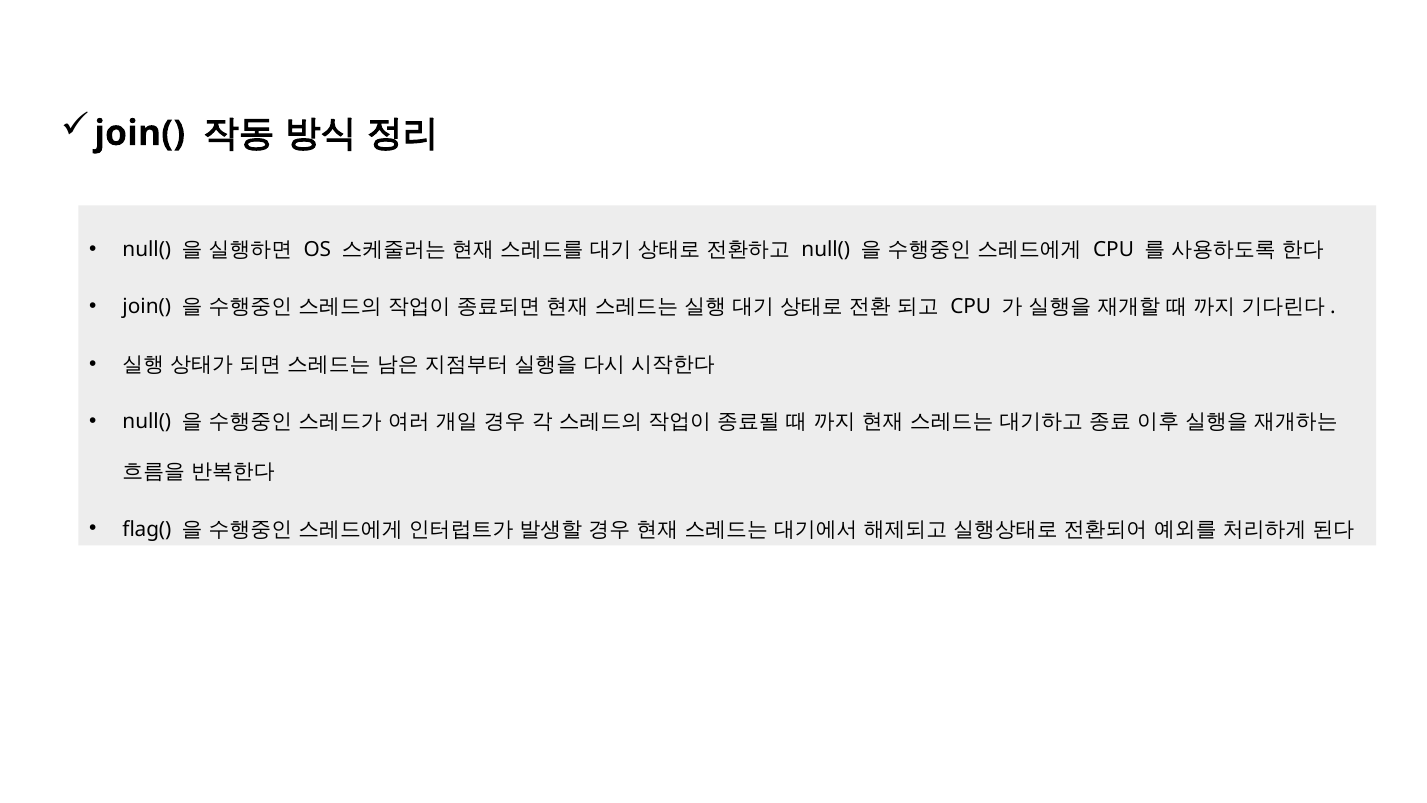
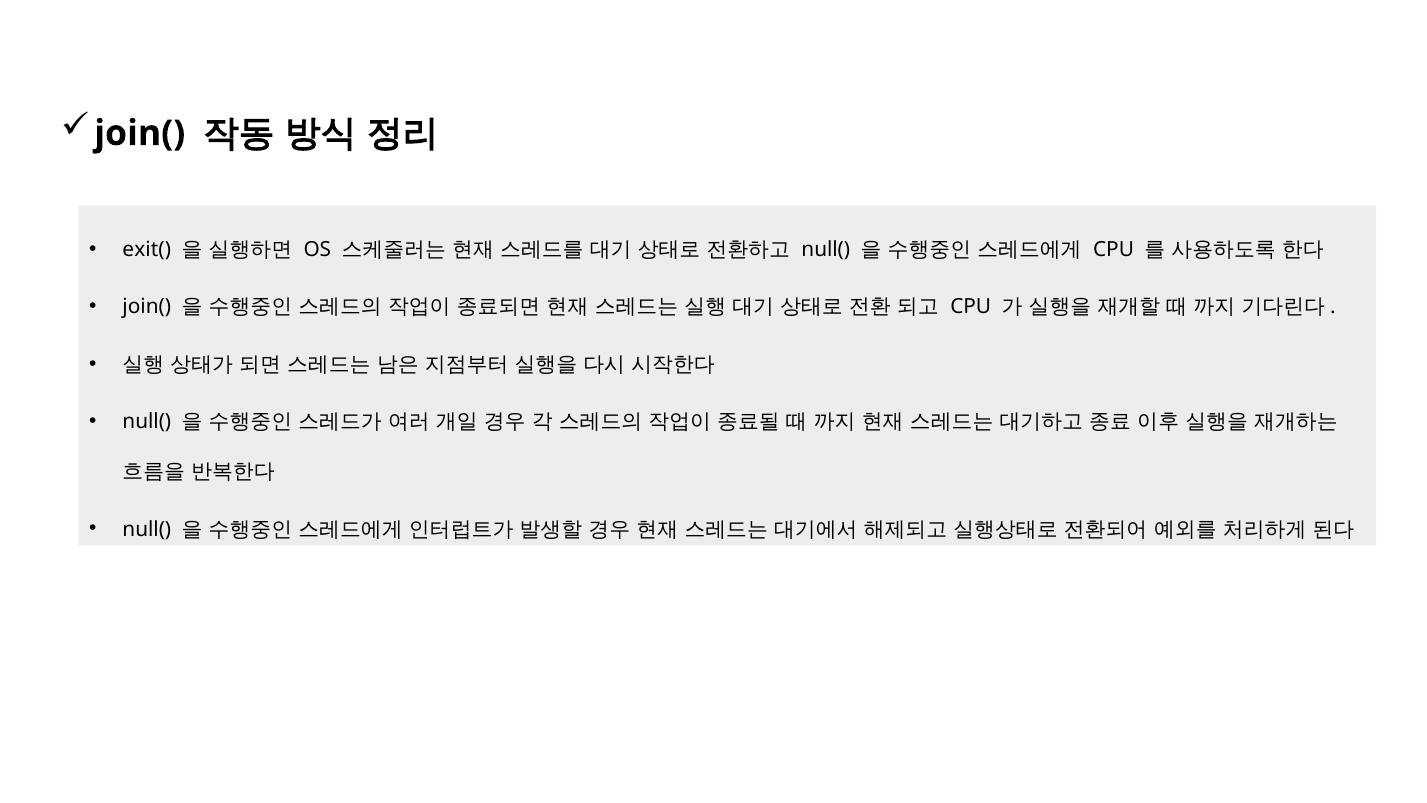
null(: null( -> exit( (147, 249)
flag(: flag( -> null( (147, 529)
